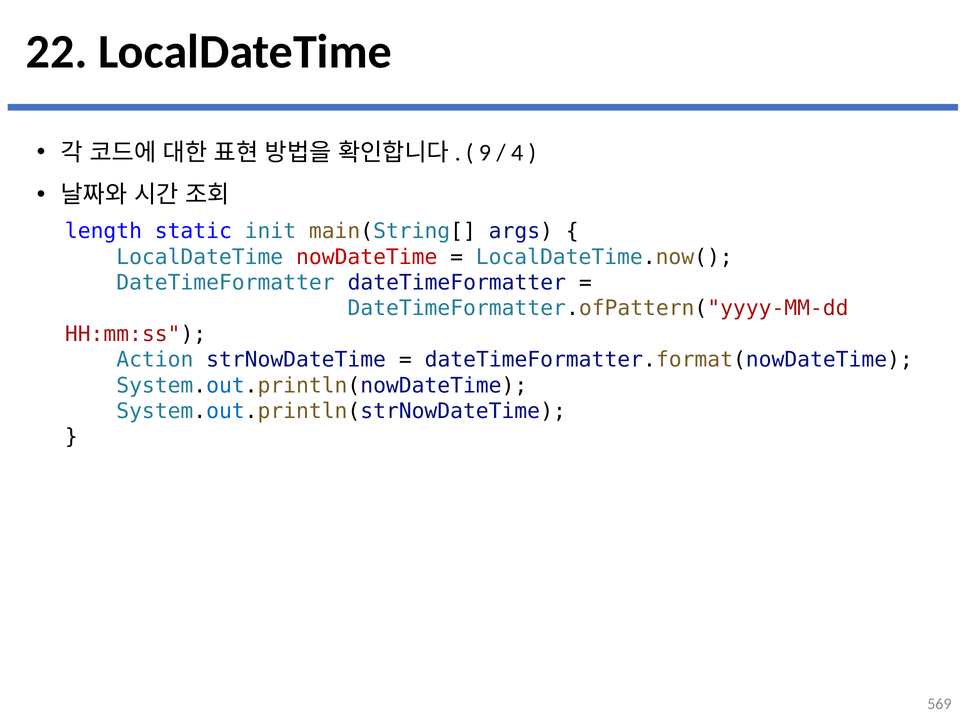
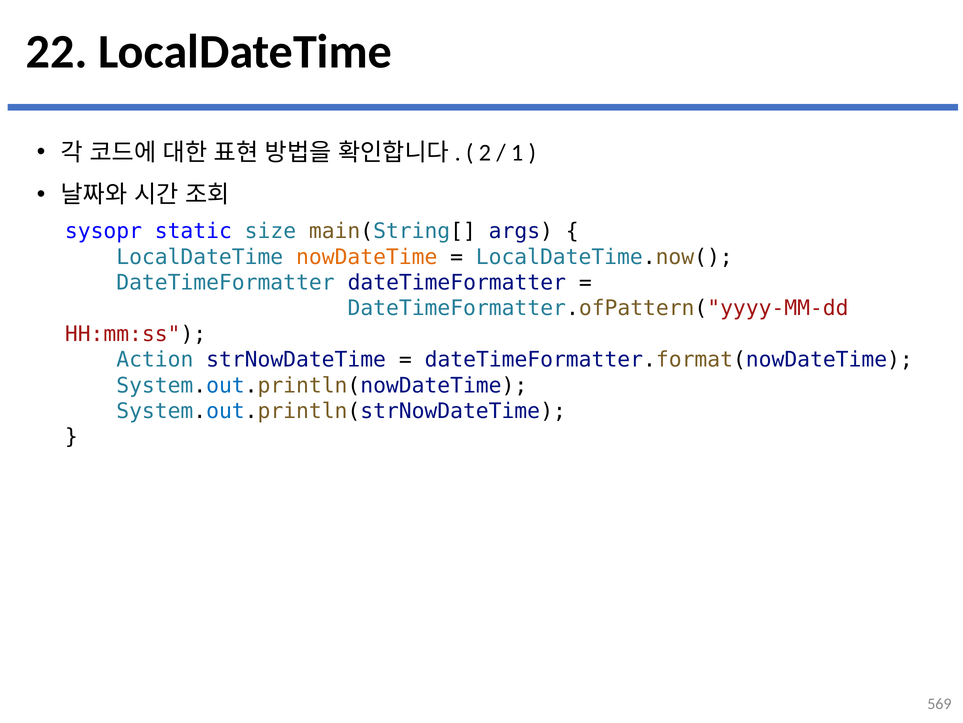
9: 9 -> 2 (485, 152)
4: 4 -> 1 (517, 152)
length: length -> sysopr (103, 231)
init: init -> size (270, 231)
nowDateTime colour: red -> orange (367, 257)
